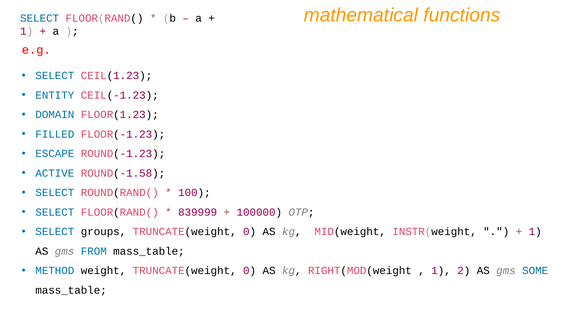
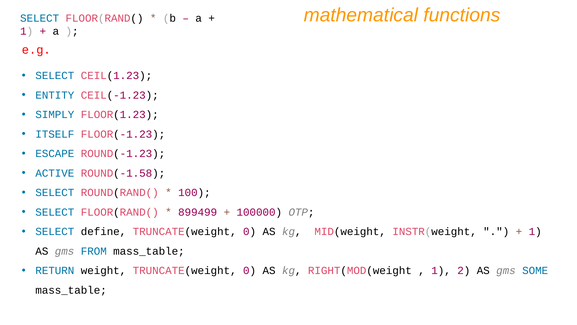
DOMAIN: DOMAIN -> SIMPLY (55, 115)
FILLED: FILLED -> ITSELF (55, 134)
839999: 839999 -> 899499 (198, 212)
groups: groups -> define (104, 231)
METHOD: METHOD -> RETURN (55, 270)
